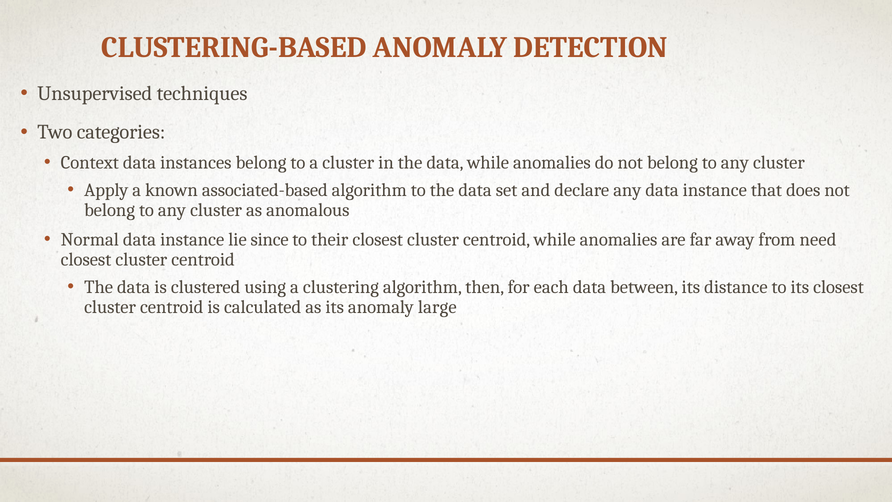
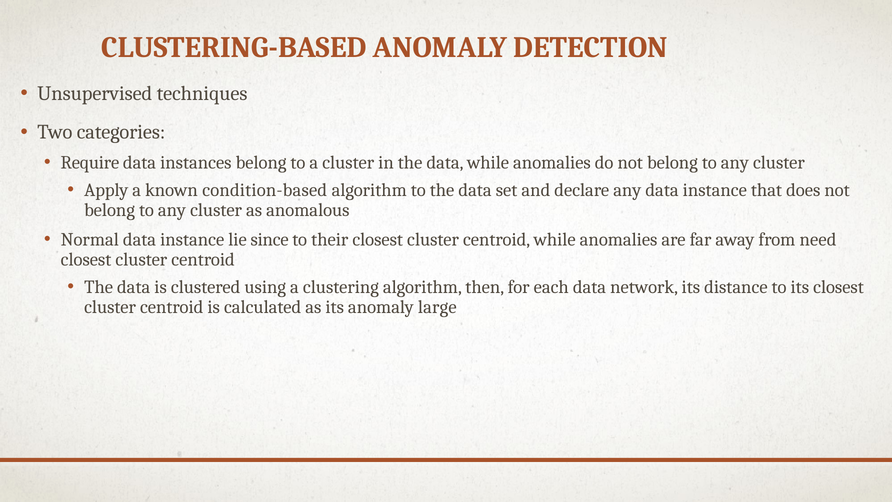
Context: Context -> Require (90, 162)
associated-based: associated-based -> condition-based (265, 190)
between: between -> network (644, 287)
